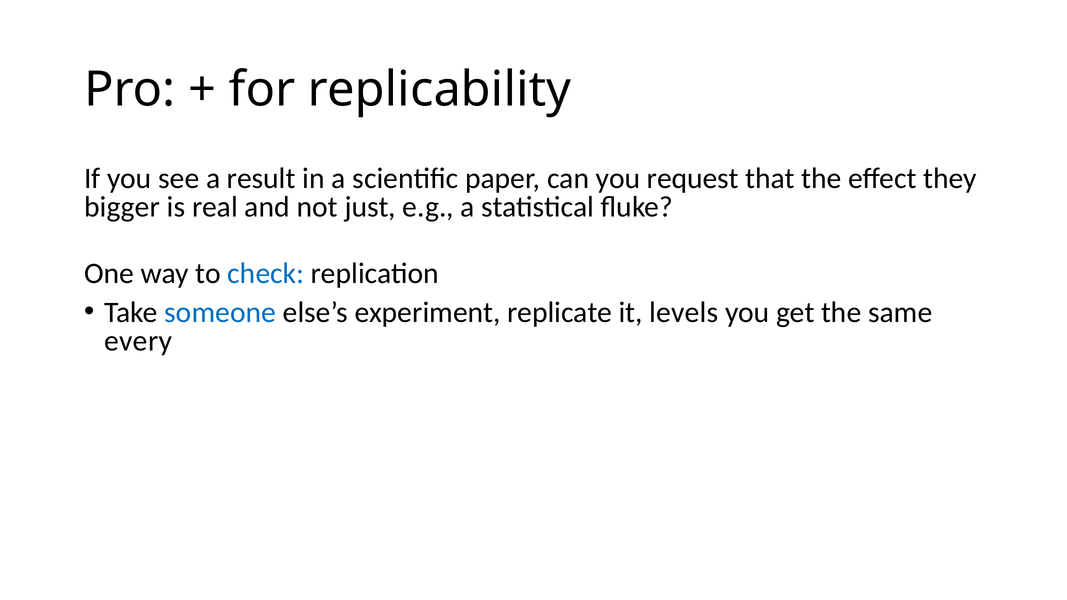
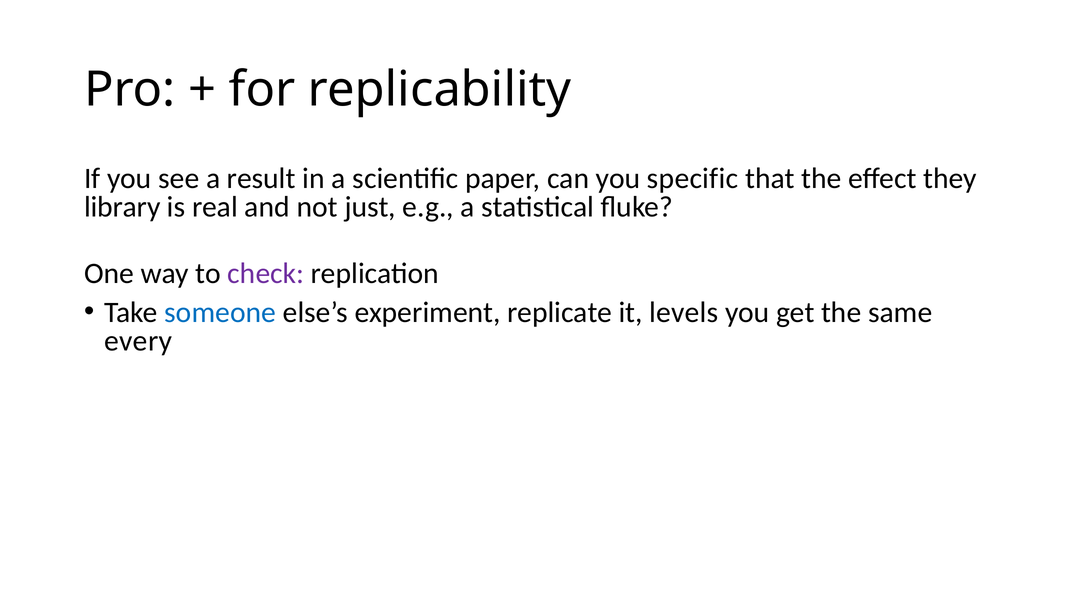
request: request -> specific (693, 178)
bigger: bigger -> library (122, 207)
check colour: blue -> purple (266, 274)
